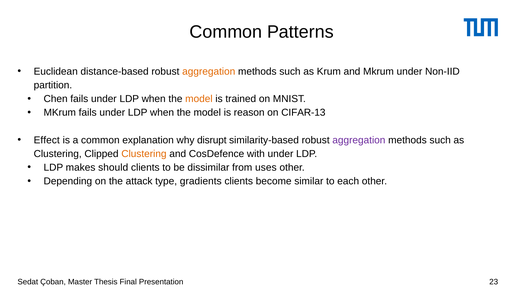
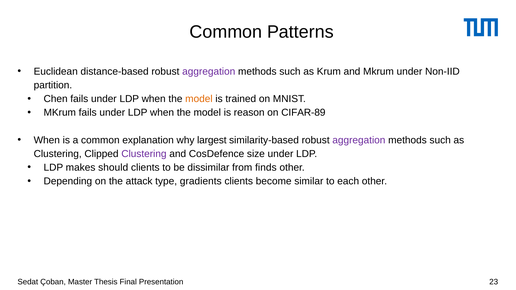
aggregation colour: orange -> purple (209, 72)
CIFAR-13: CIFAR-13 -> CIFAR-89 (303, 113)
Effect: Effect -> When (47, 140)
disrupt: disrupt -> largest (212, 140)
Clustering colour: orange -> purple (144, 154)
with: with -> size (256, 154)
uses: uses -> finds (266, 168)
